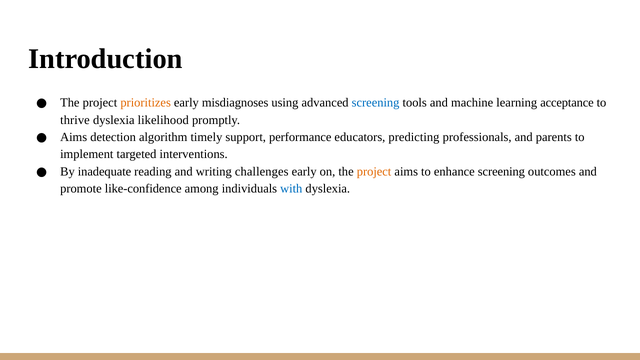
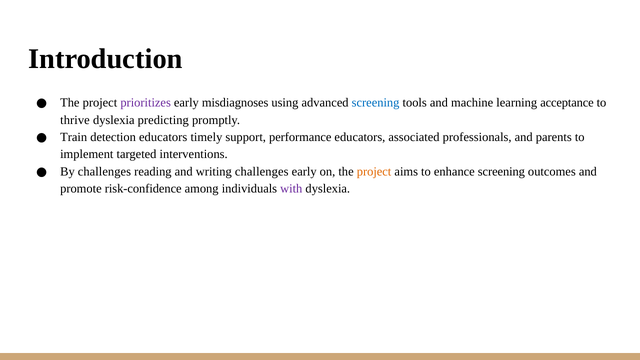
prioritizes colour: orange -> purple (146, 103)
likelihood: likelihood -> predicting (163, 120)
Aims: Aims -> Train (74, 137)
detection algorithm: algorithm -> educators (163, 137)
predicting: predicting -> associated (414, 137)
By inadequate: inadequate -> challenges (104, 172)
like-confidence: like-confidence -> risk-confidence (143, 189)
with colour: blue -> purple (291, 189)
